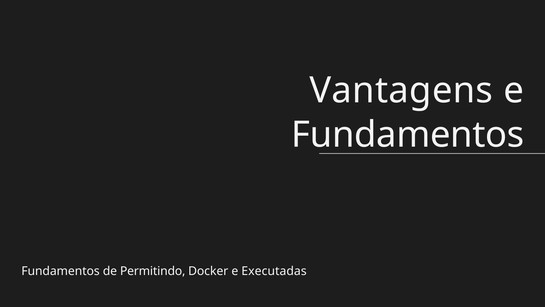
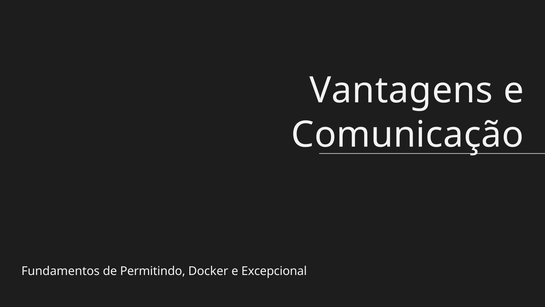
Fundamentos: Fundamentos -> Comunicação (408, 135)
Executadas: Executadas -> Excepcional (274, 271)
